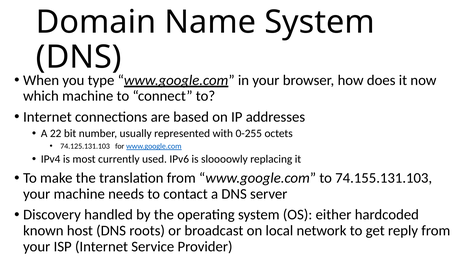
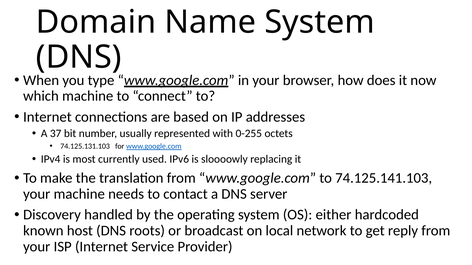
22: 22 -> 37 (56, 134)
74.155.131.103: 74.155.131.103 -> 74.125.141.103 (384, 178)
